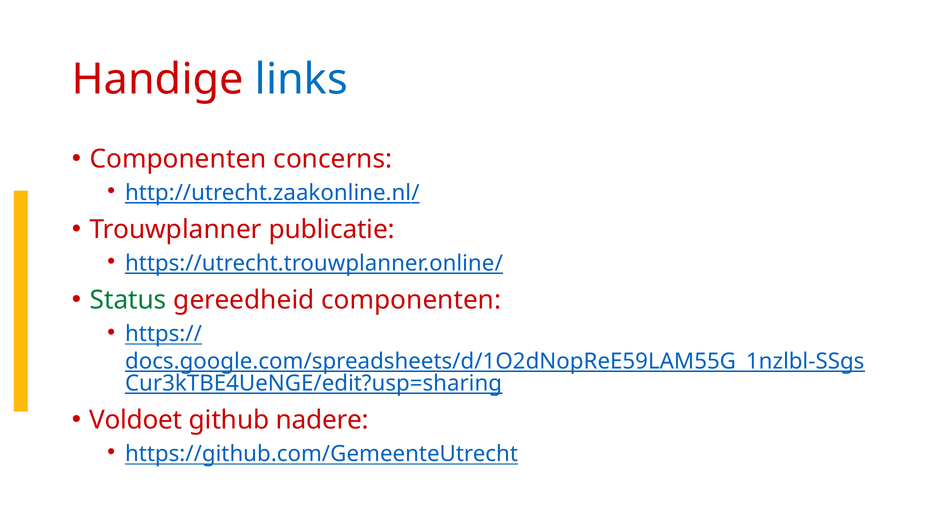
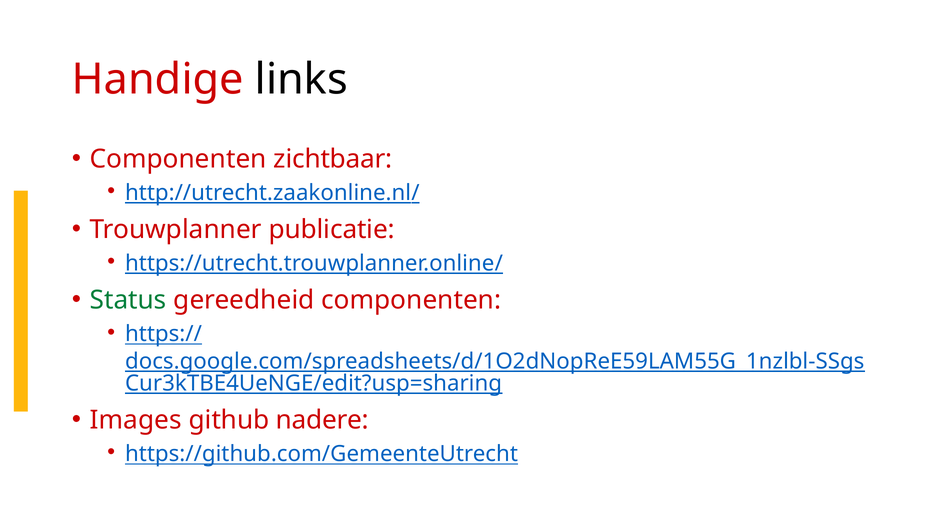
links colour: blue -> black (301, 79)
concerns: concerns -> zichtbaar (333, 159)
Voldoet: Voldoet -> Images (136, 420)
